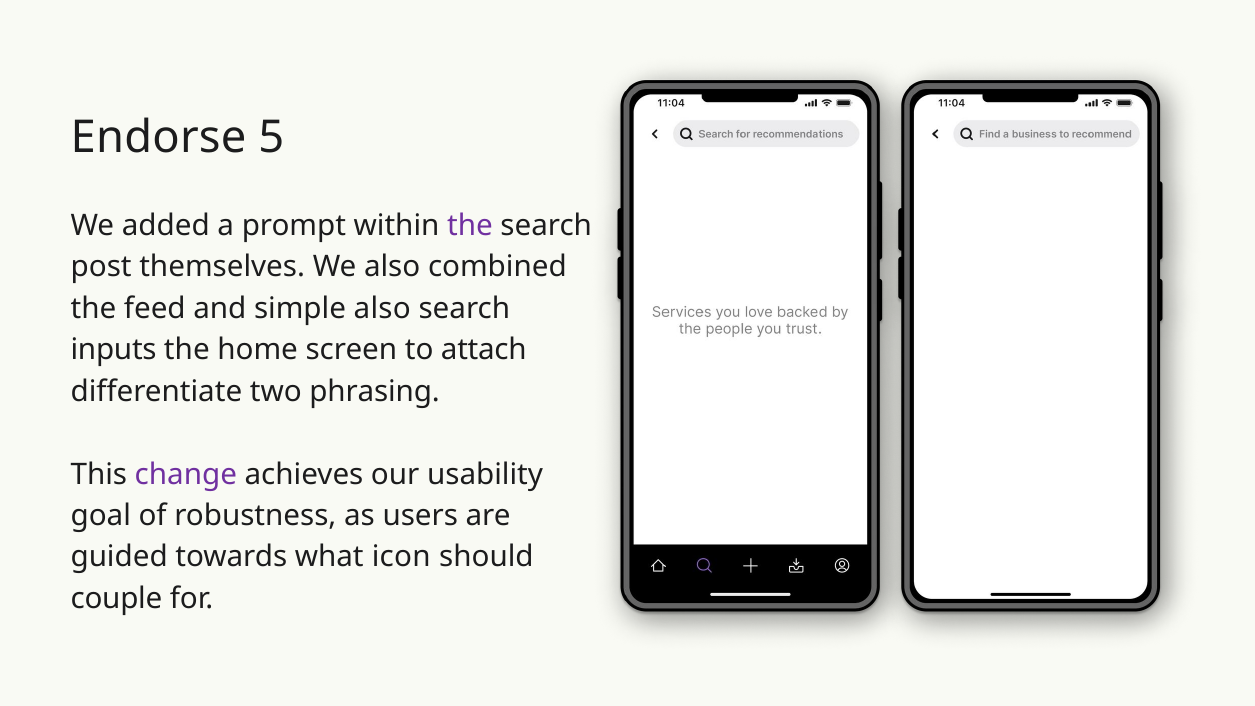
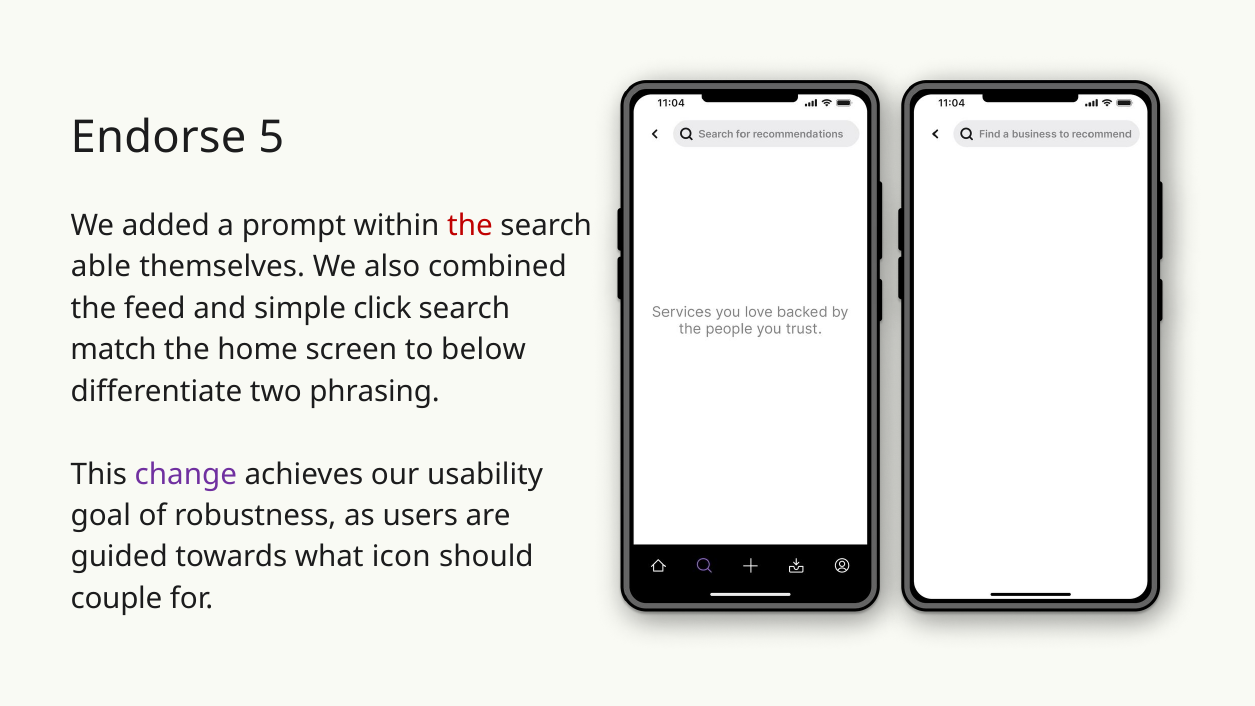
the colour: purple -> red (470, 225)
post: post -> able (101, 267)
simple also: also -> click (382, 308)
inputs: inputs -> match (114, 350)
attach: attach -> below (484, 350)
